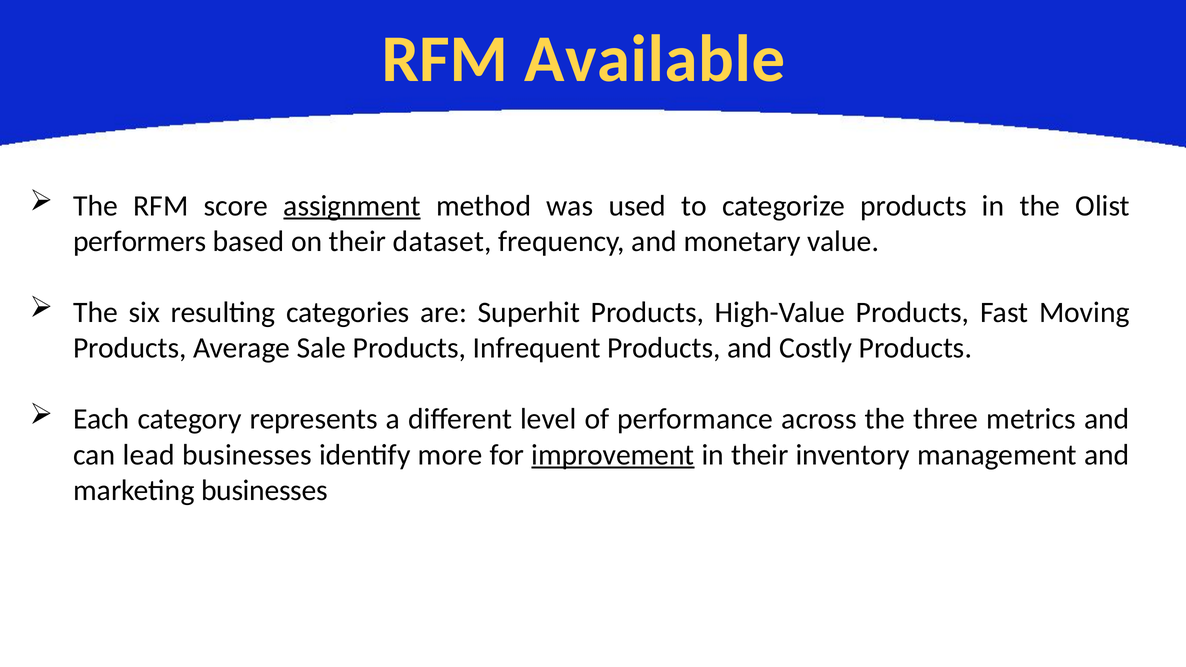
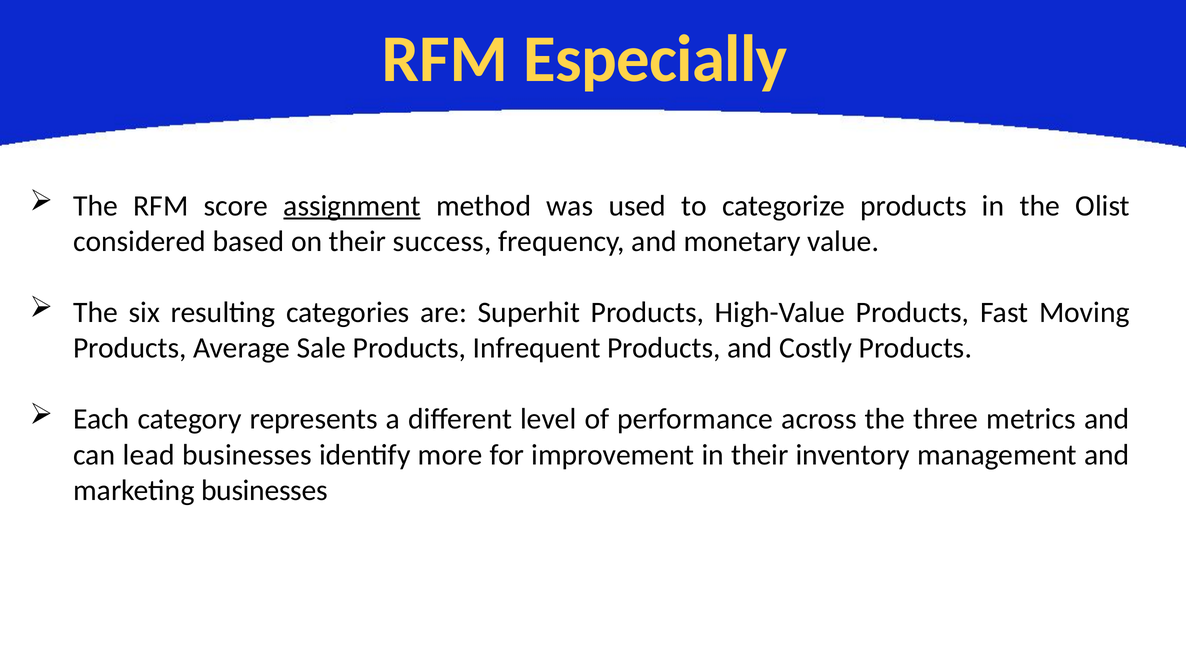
Available: Available -> Especially (655, 59)
performers: performers -> considered (140, 241)
dataset: dataset -> success (442, 241)
improvement underline: present -> none (613, 455)
